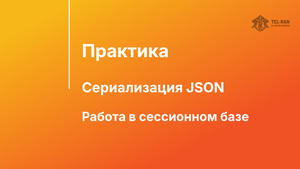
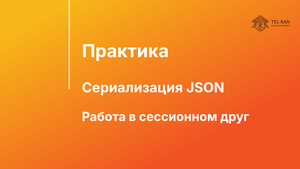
базе: базе -> друг (235, 117)
